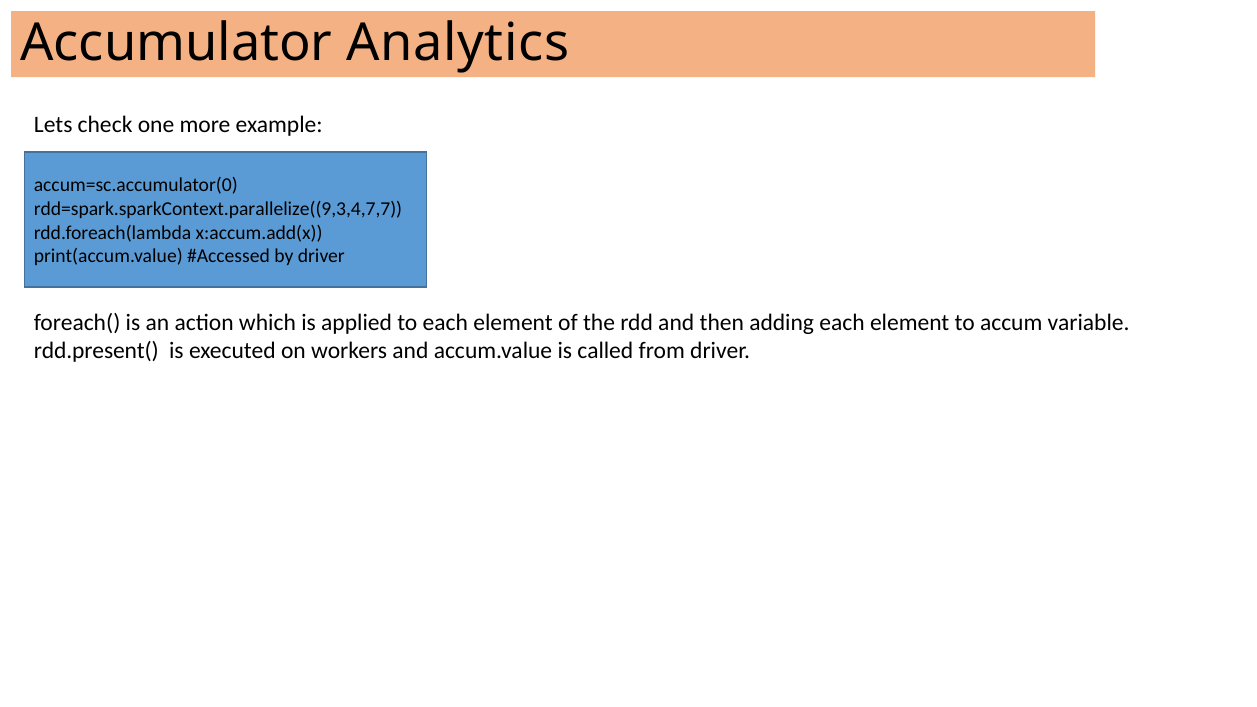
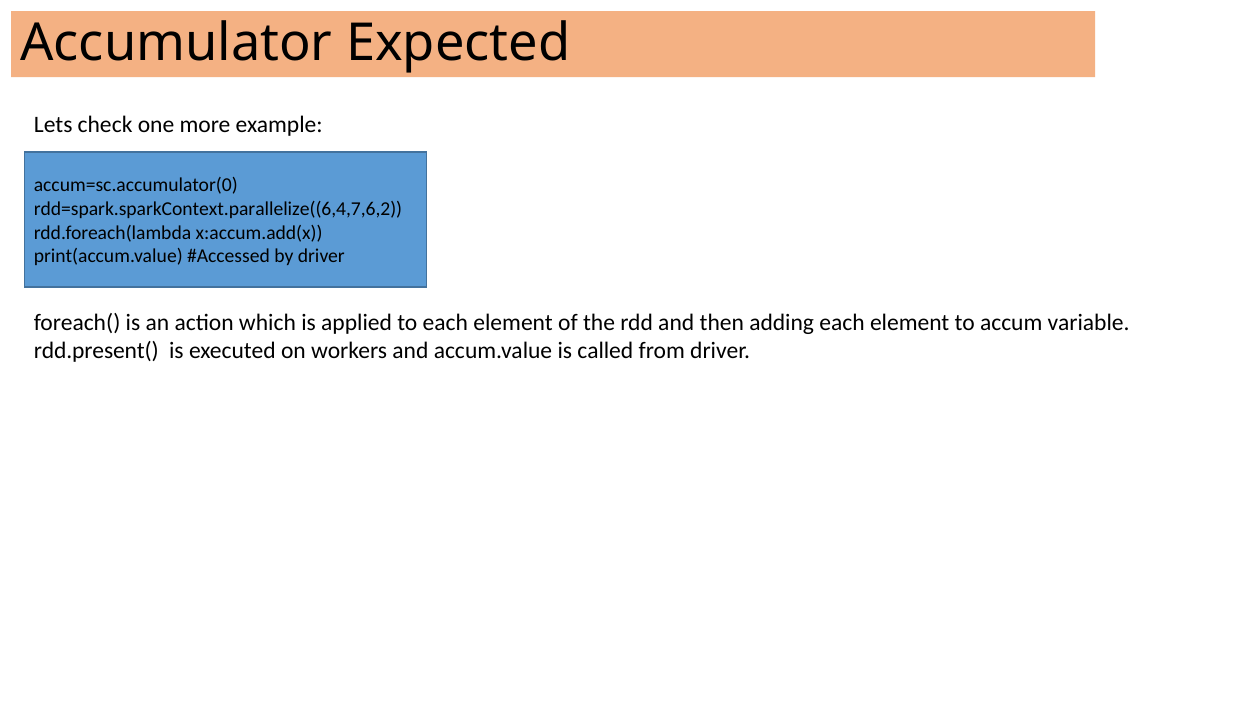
Analytics: Analytics -> Expected (458, 44)
rdd=spark.sparkContext.parallelize((9,3,4,7,7: rdd=spark.sparkContext.parallelize((9,3,4,7,7 -> rdd=spark.sparkContext.parallelize((6,4,7,6,2 (218, 209)
